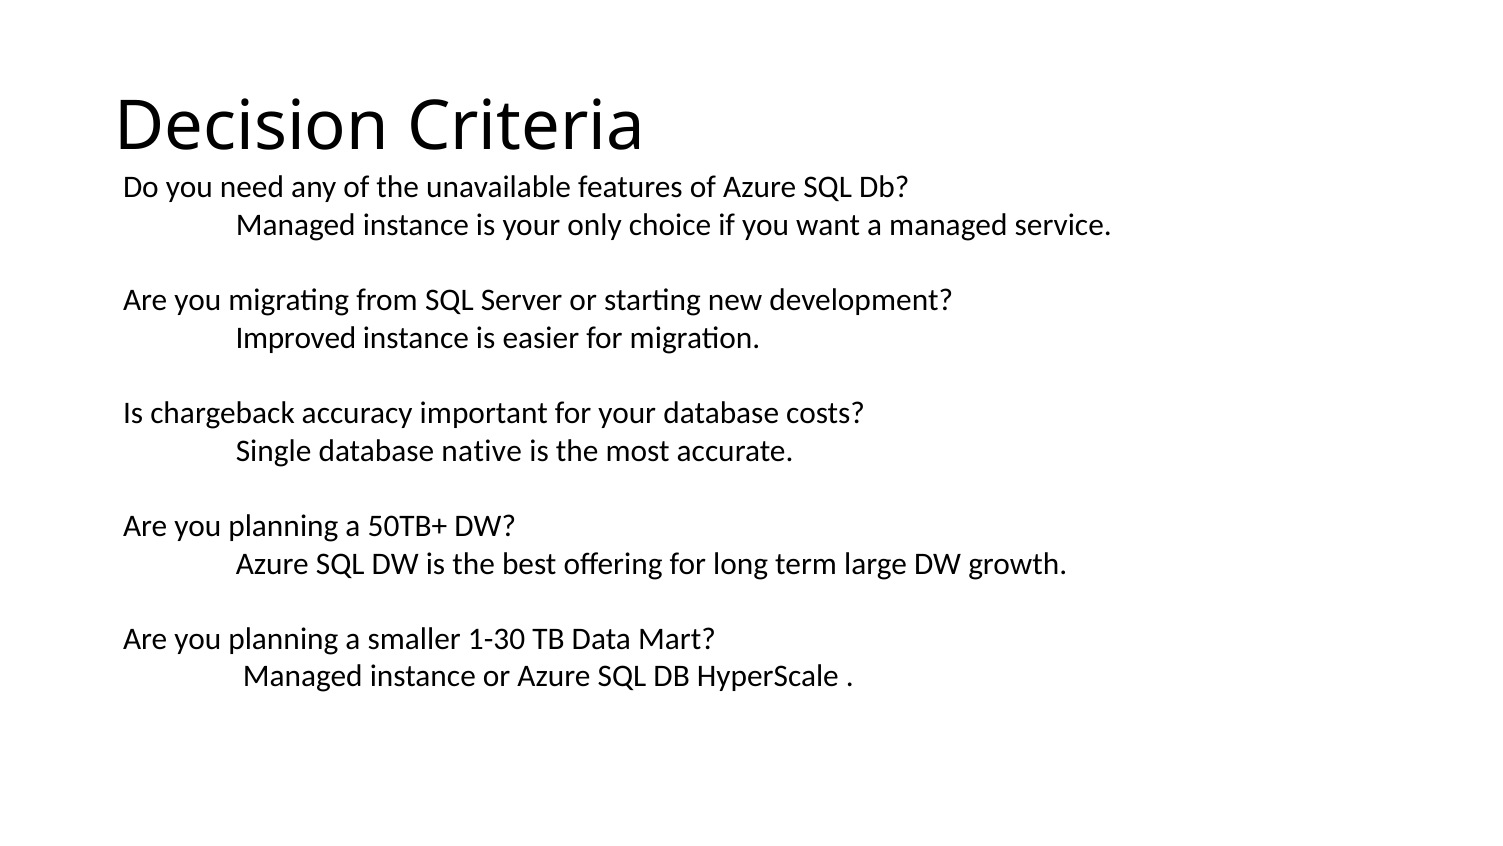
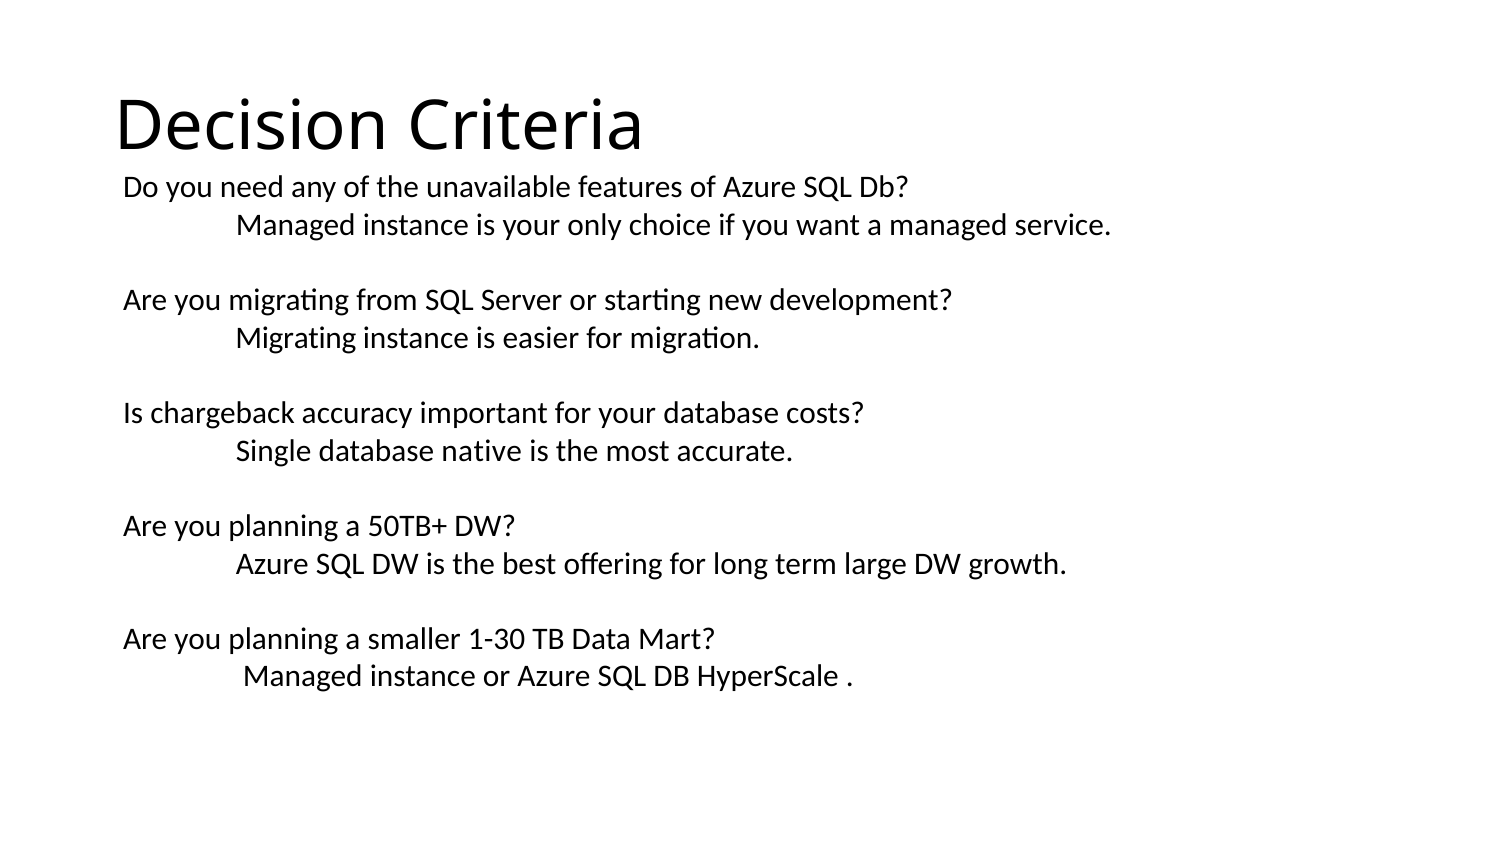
Improved: Improved -> Migrating (296, 338)
